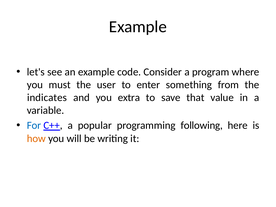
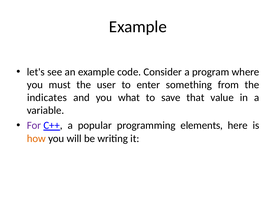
extra: extra -> what (129, 98)
For colour: blue -> purple (34, 125)
following: following -> elements (202, 125)
